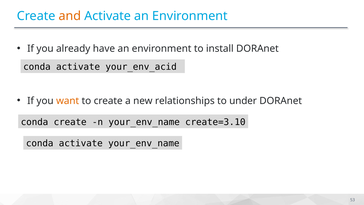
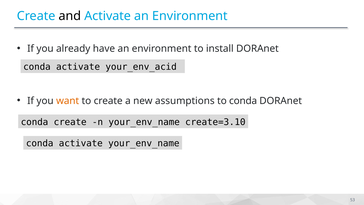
and colour: orange -> black (70, 16)
relationships: relationships -> assumptions (185, 101)
to under: under -> conda (243, 101)
